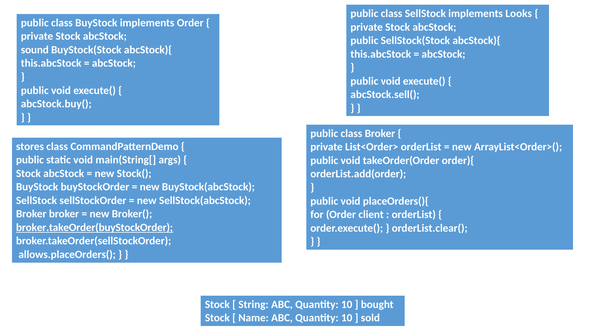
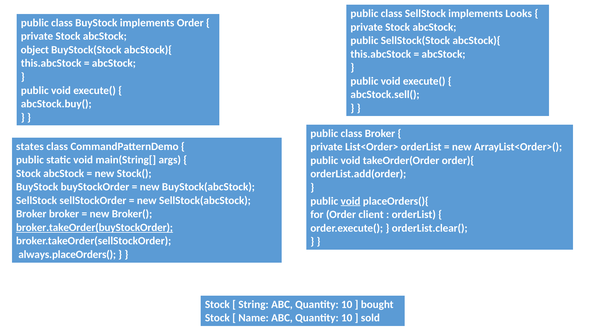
sound: sound -> object (35, 50)
stores: stores -> states (30, 146)
void underline: none -> present (351, 201)
allows.placeOrders(: allows.placeOrders( -> always.placeOrders( (67, 254)
